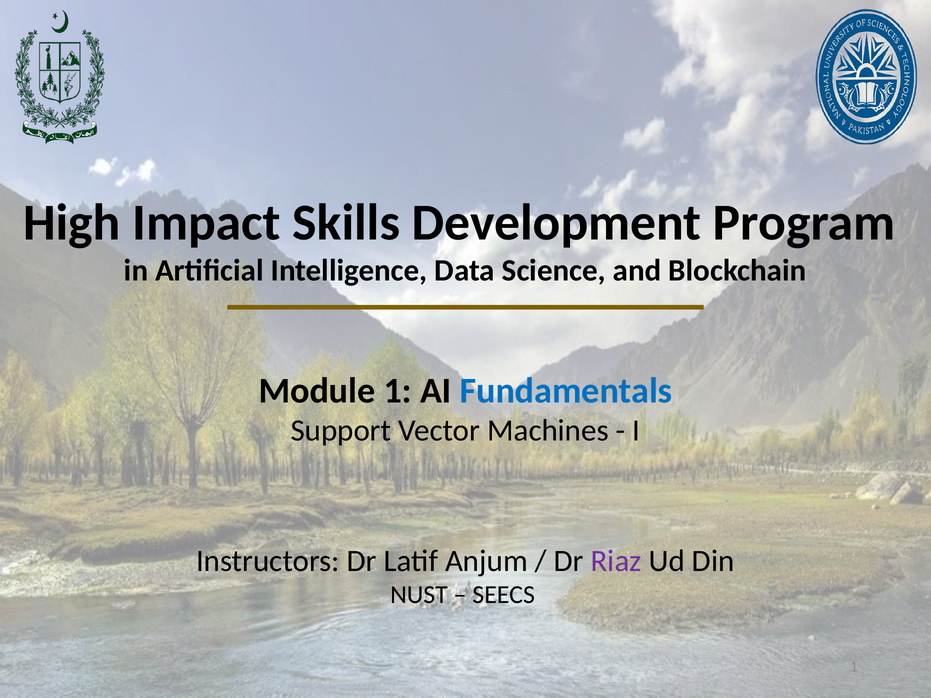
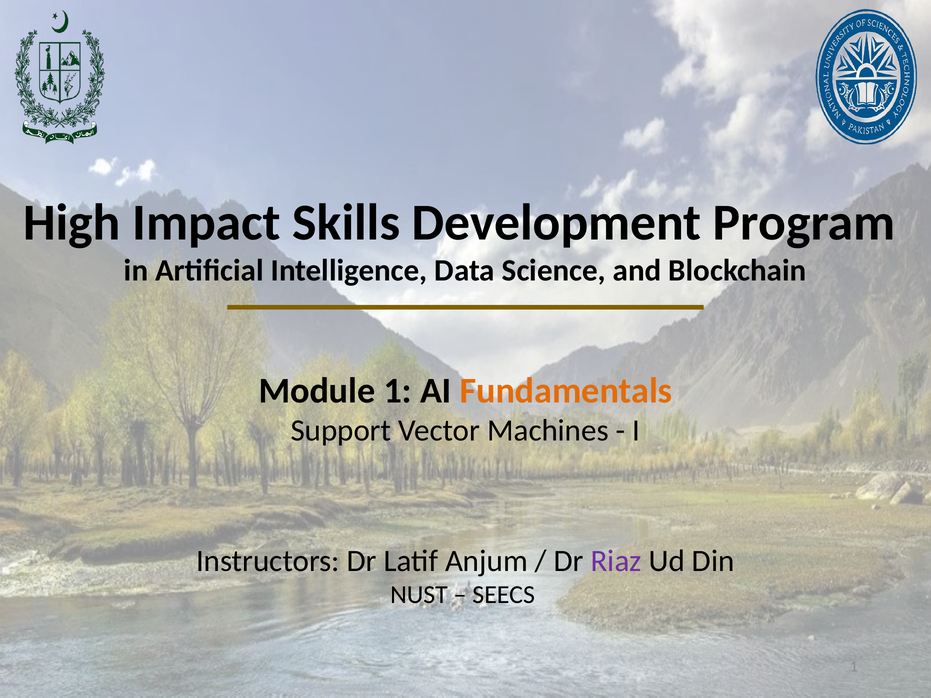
Fundamentals colour: blue -> orange (566, 391)
